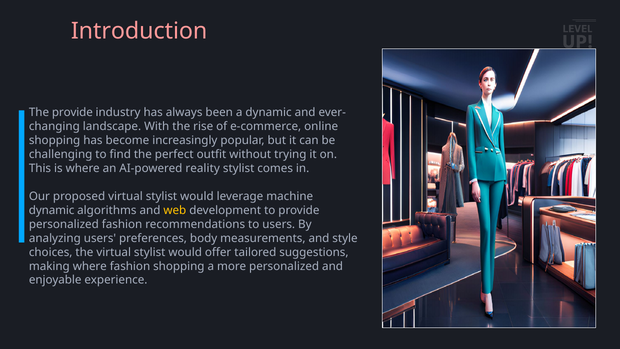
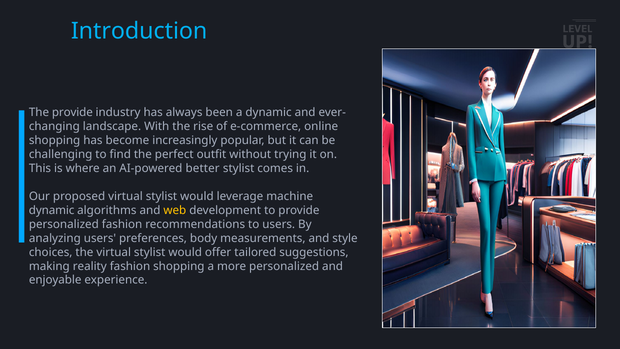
Introduction colour: pink -> light blue (139, 31)
reality: reality -> better (203, 168)
making where: where -> reality (90, 266)
